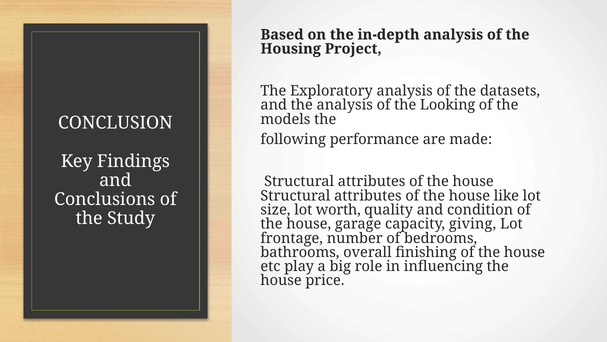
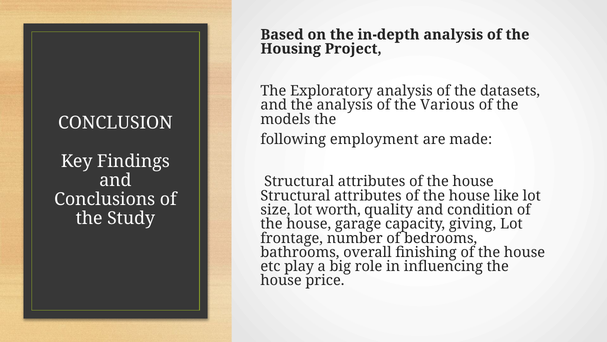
Looking: Looking -> Various (448, 105)
performance: performance -> employment (374, 139)
